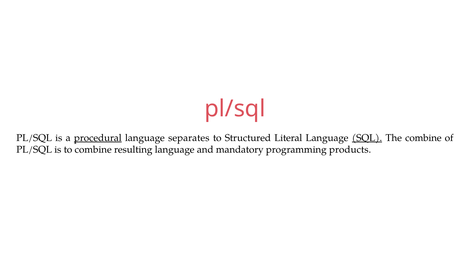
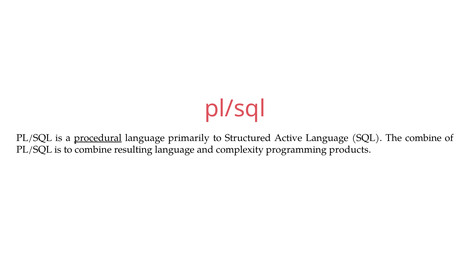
separates: separates -> primarily (189, 138)
Literal: Literal -> Active (288, 138)
SQL underline: present -> none (367, 138)
mandatory: mandatory -> complexity (240, 149)
